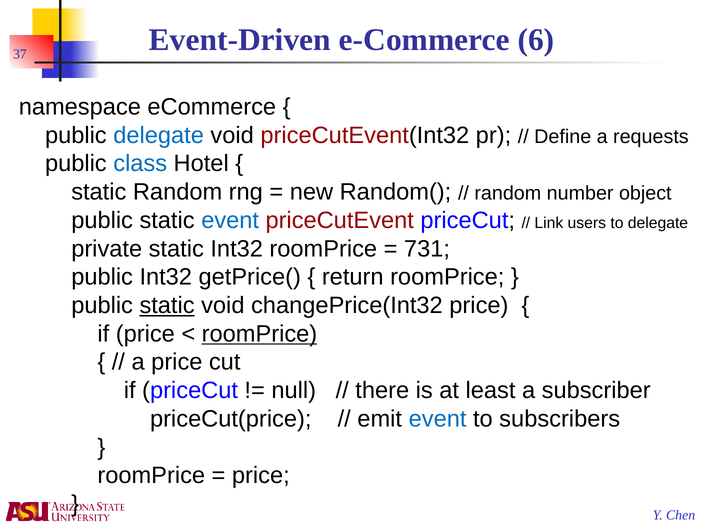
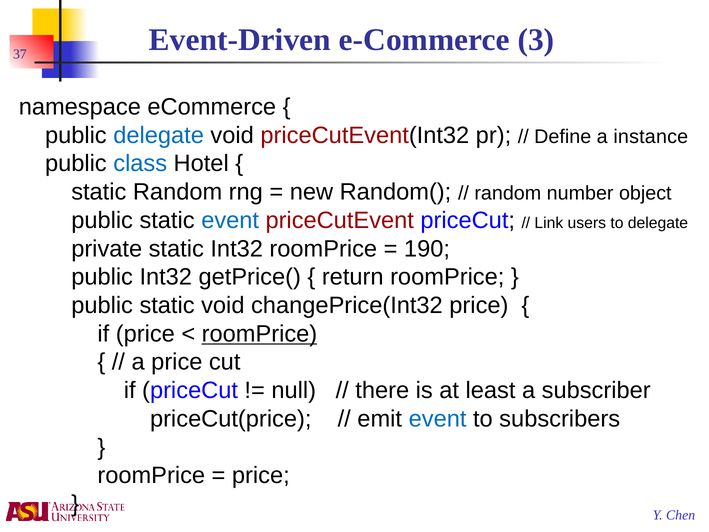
6: 6 -> 3 (536, 40)
requests: requests -> instance (651, 136)
731: 731 -> 190 (427, 249)
static underline: present -> none (167, 305)
